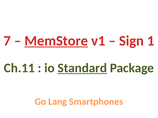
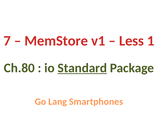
MemStore underline: present -> none (56, 41)
Sign: Sign -> Less (131, 41)
Ch.11: Ch.11 -> Ch.80 (19, 68)
